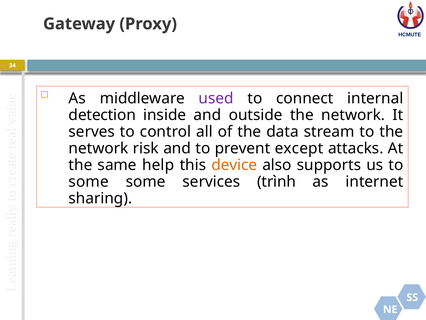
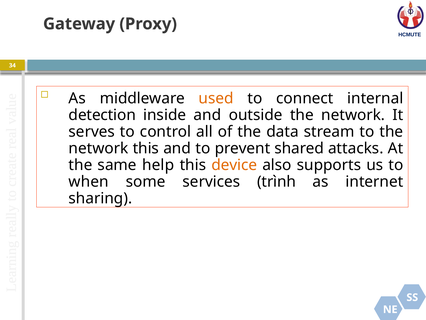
used colour: purple -> orange (216, 98)
network risk: risk -> this (146, 148)
except: except -> shared (299, 148)
some: some -> when (89, 181)
